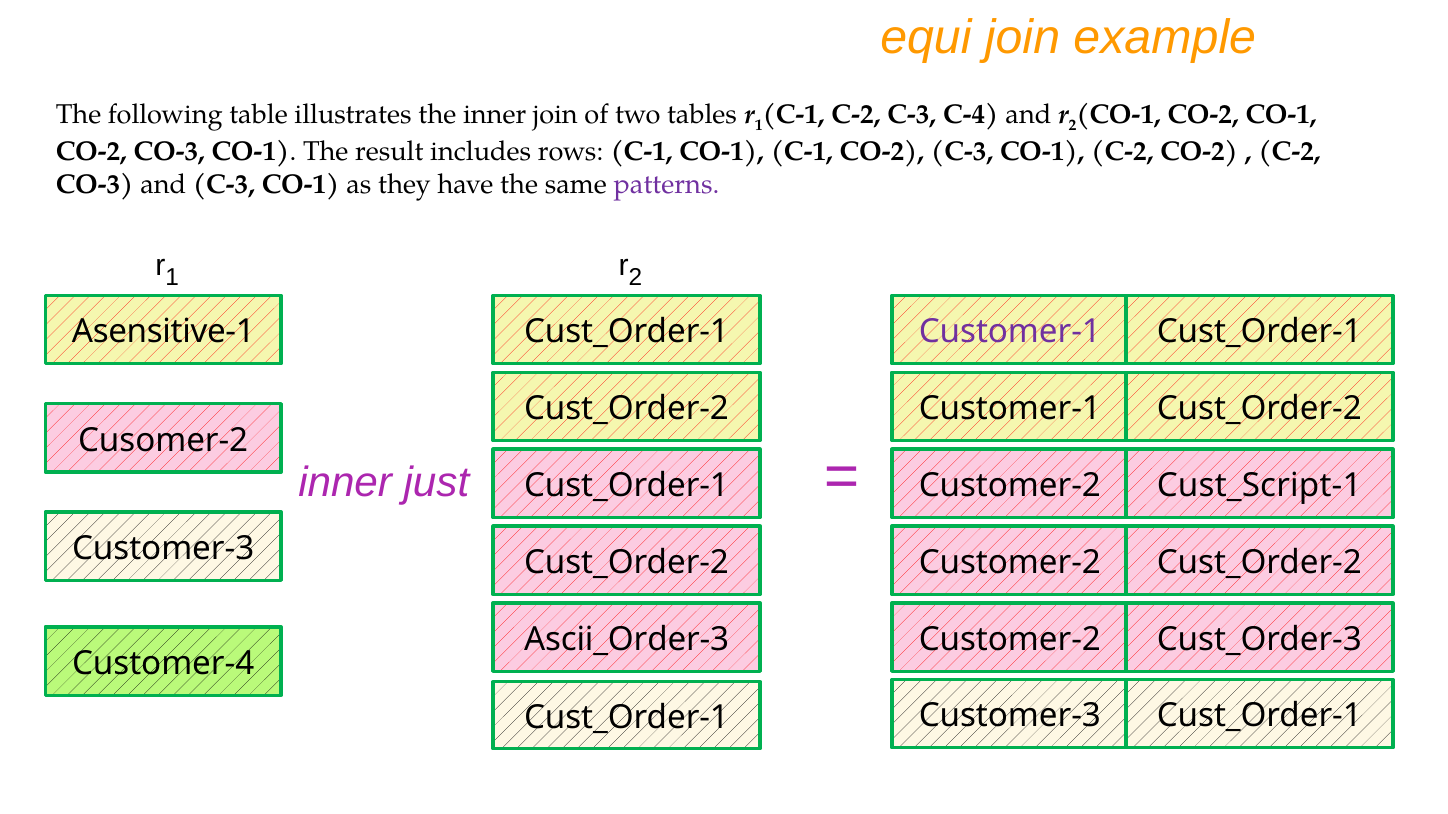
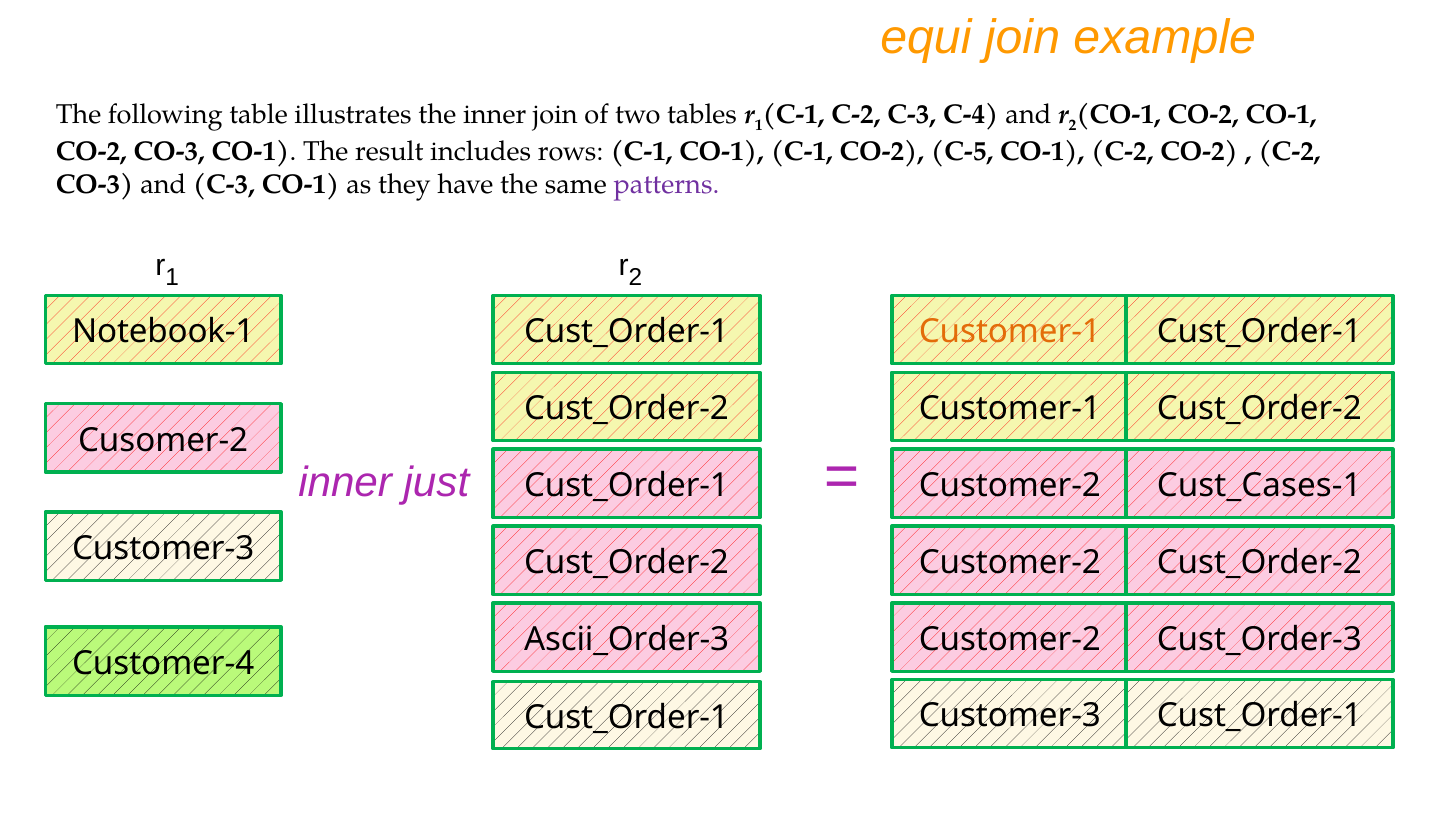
CO-2 C-3: C-3 -> C-5 (962, 152)
Asensitive-1: Asensitive-1 -> Notebook-1 (163, 332)
Customer-1 colour: purple -> orange (1010, 332)
Cust_Script-1: Cust_Script-1 -> Cust_Cases-1 (1259, 486)
